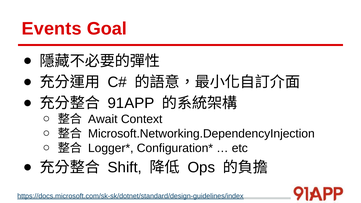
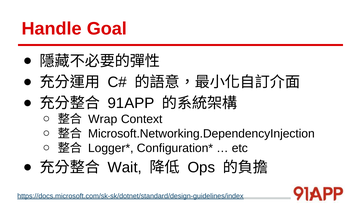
Events: Events -> Handle (52, 29)
Await: Await -> Wrap (103, 119)
Shift: Shift -> Wait (125, 168)
